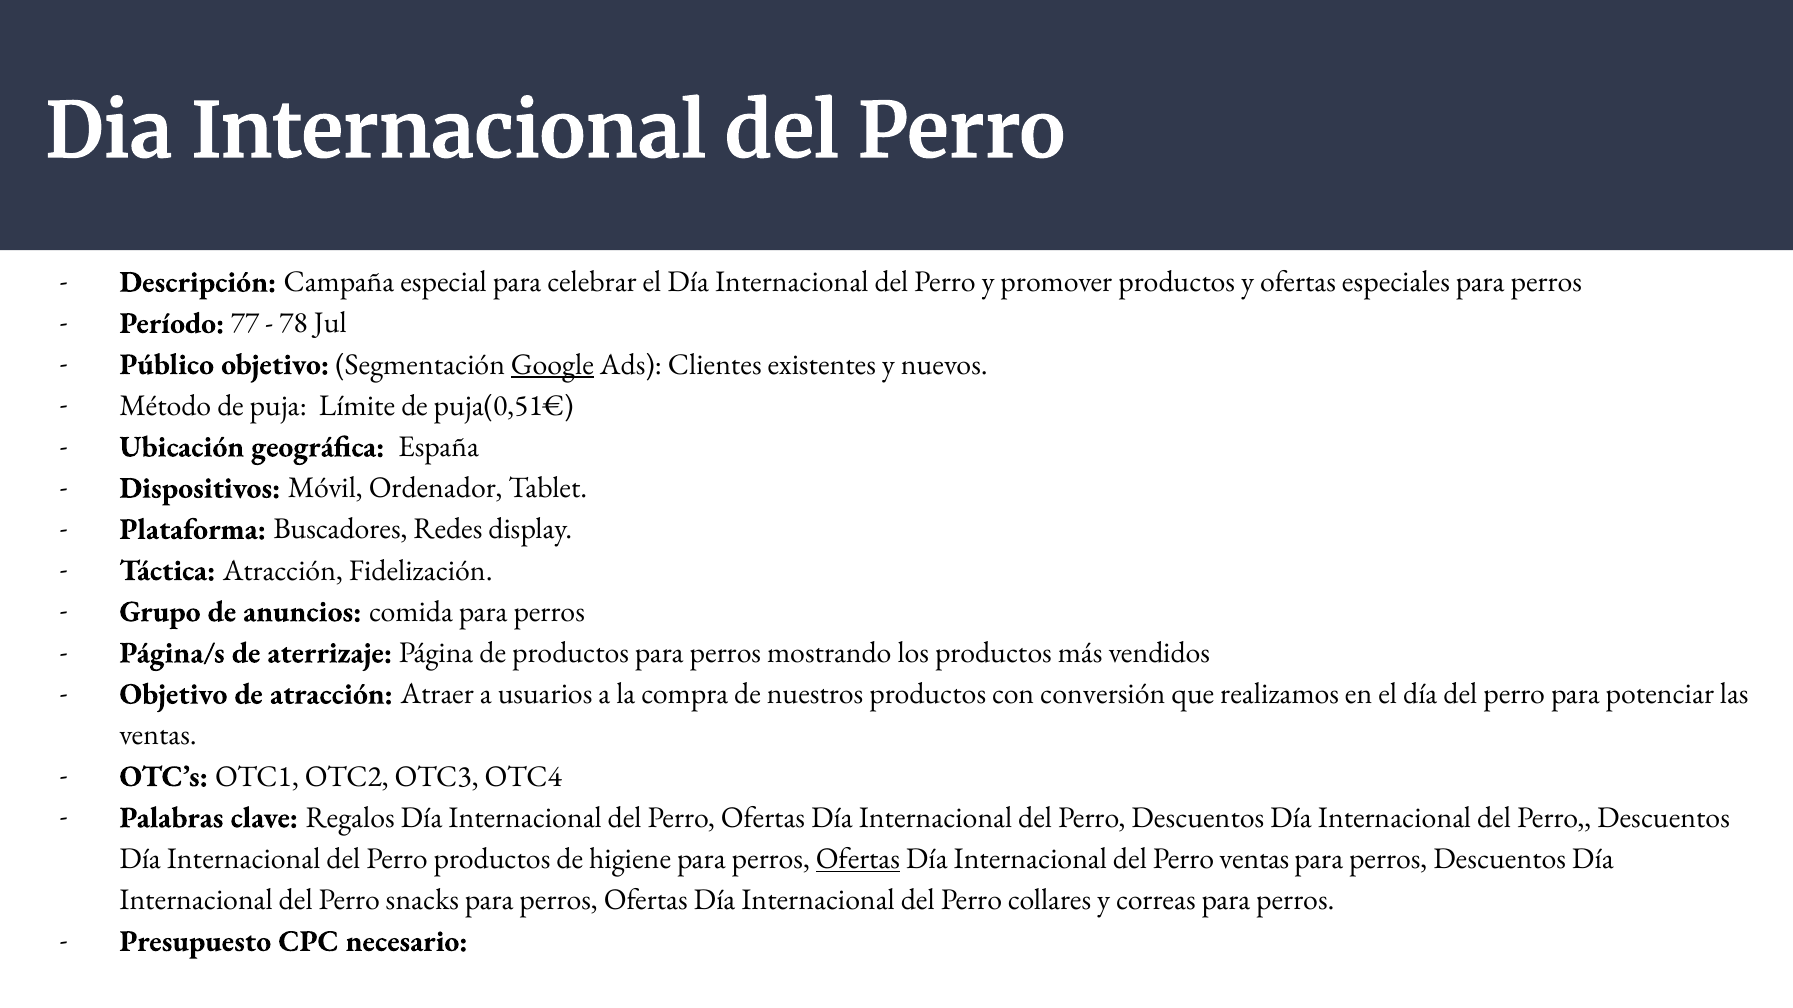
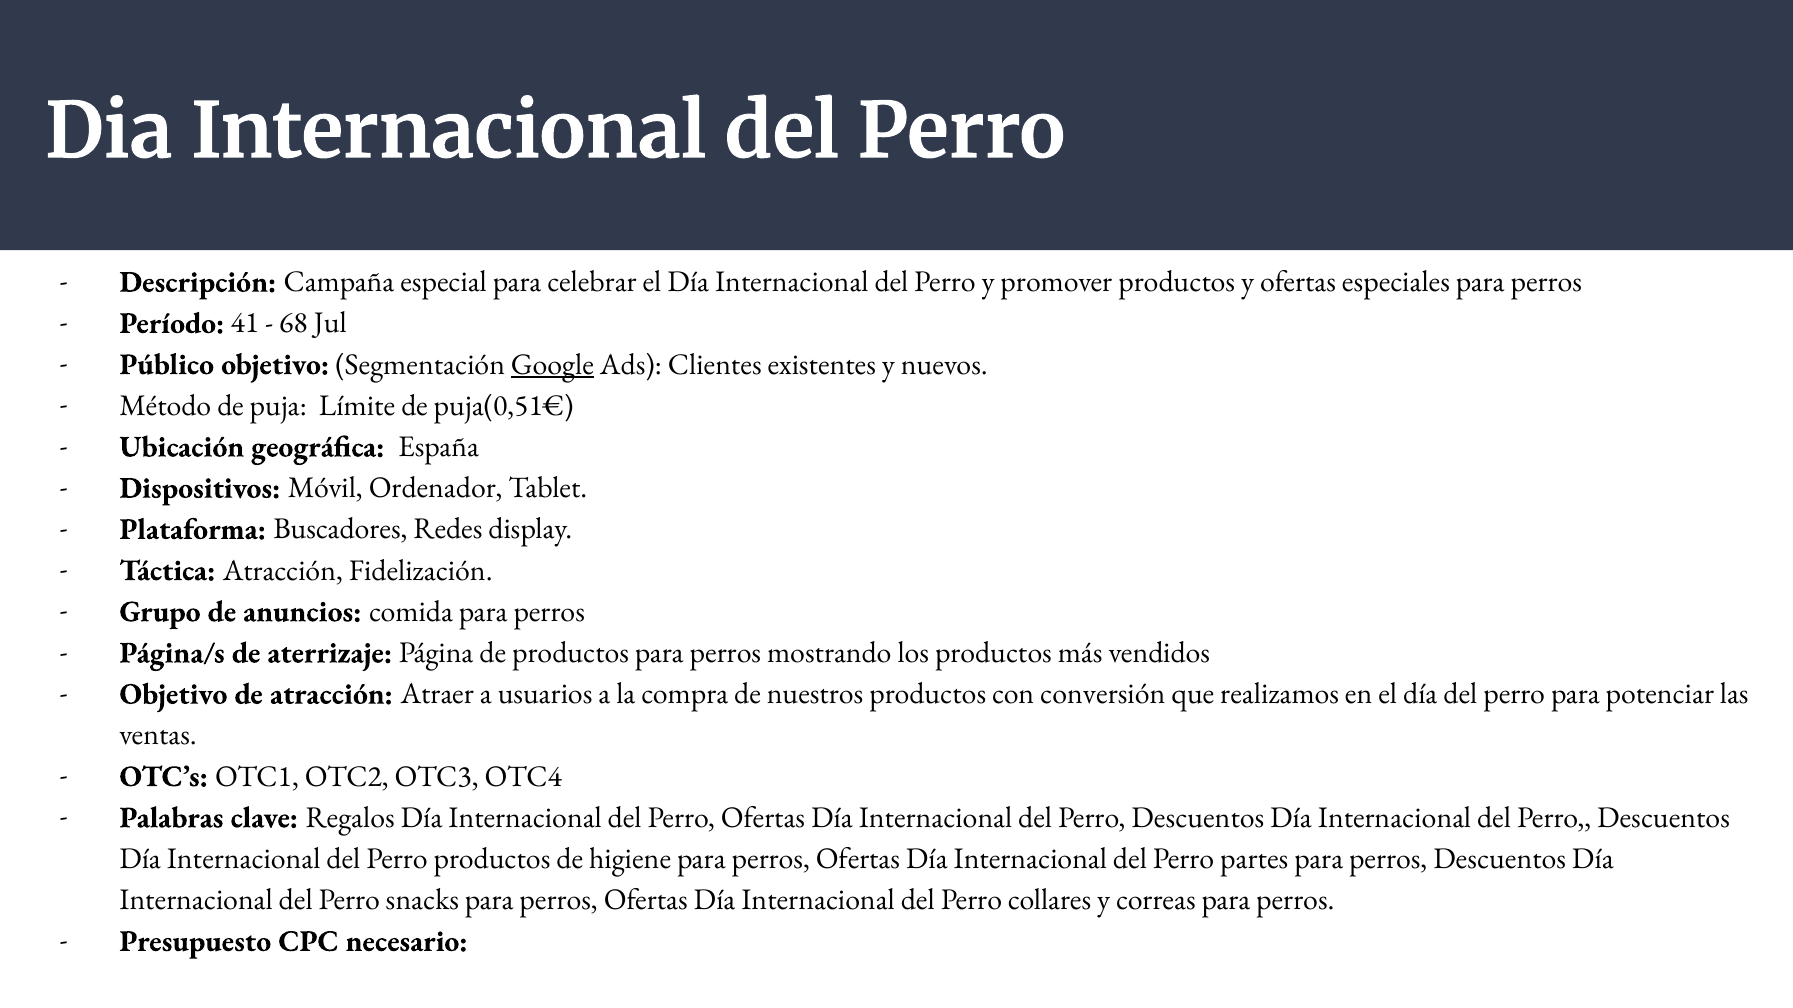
77: 77 -> 41 (245, 323)
78: 78 -> 68 (293, 323)
Ofertas underline: present -> none (858, 859)
Perro ventas: ventas -> partes (1254, 859)
